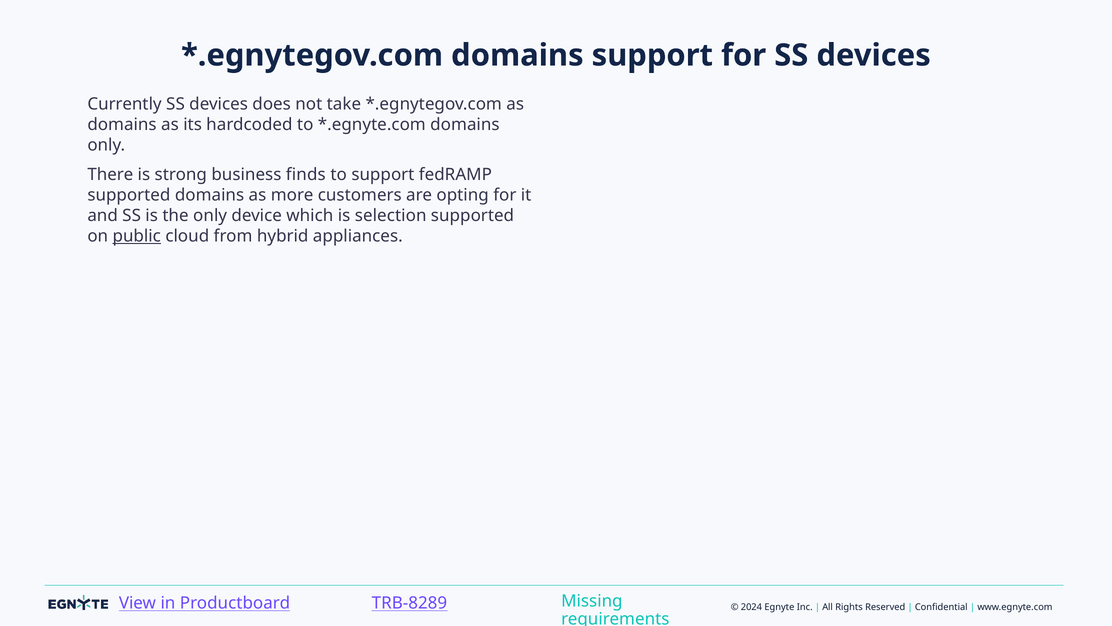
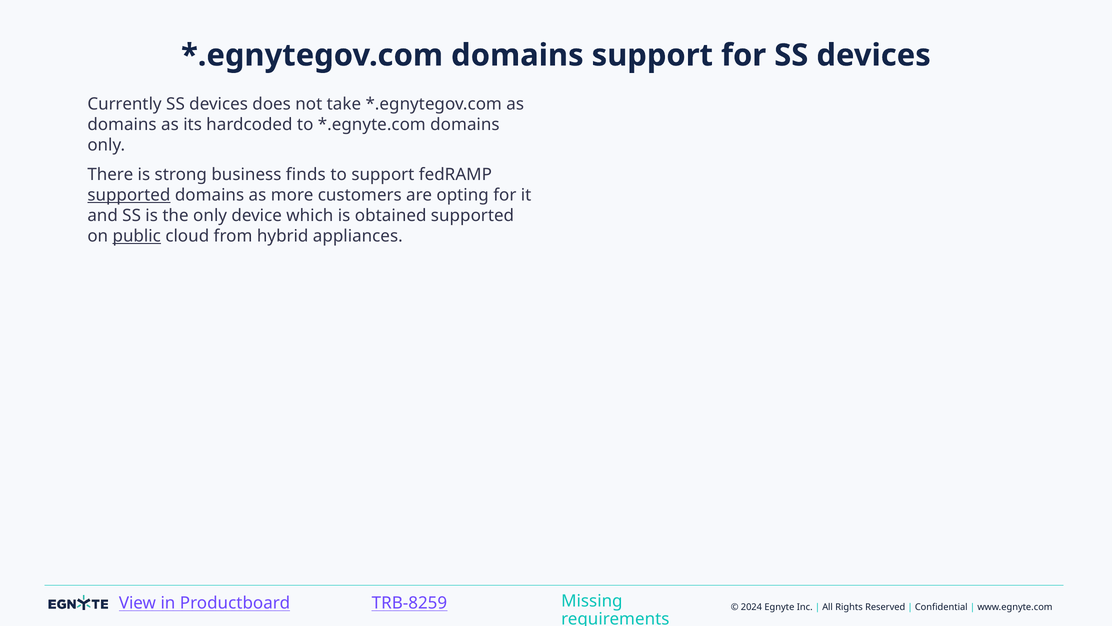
supported underline: none -> present (129, 195)
selection: selection -> obtained (391, 215)
TRB-8289: TRB-8289 -> TRB-8259 (409, 603)
